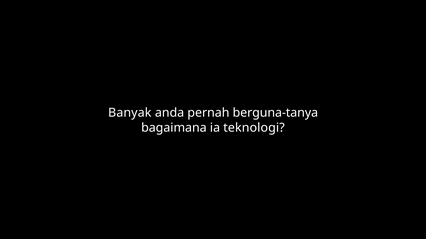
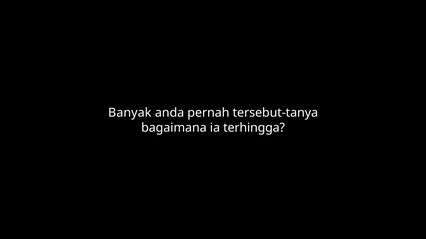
berguna-tanya: berguna-tanya -> tersebut-tanya (275, 113)
teknologi: teknologi -> terhingga (254, 128)
